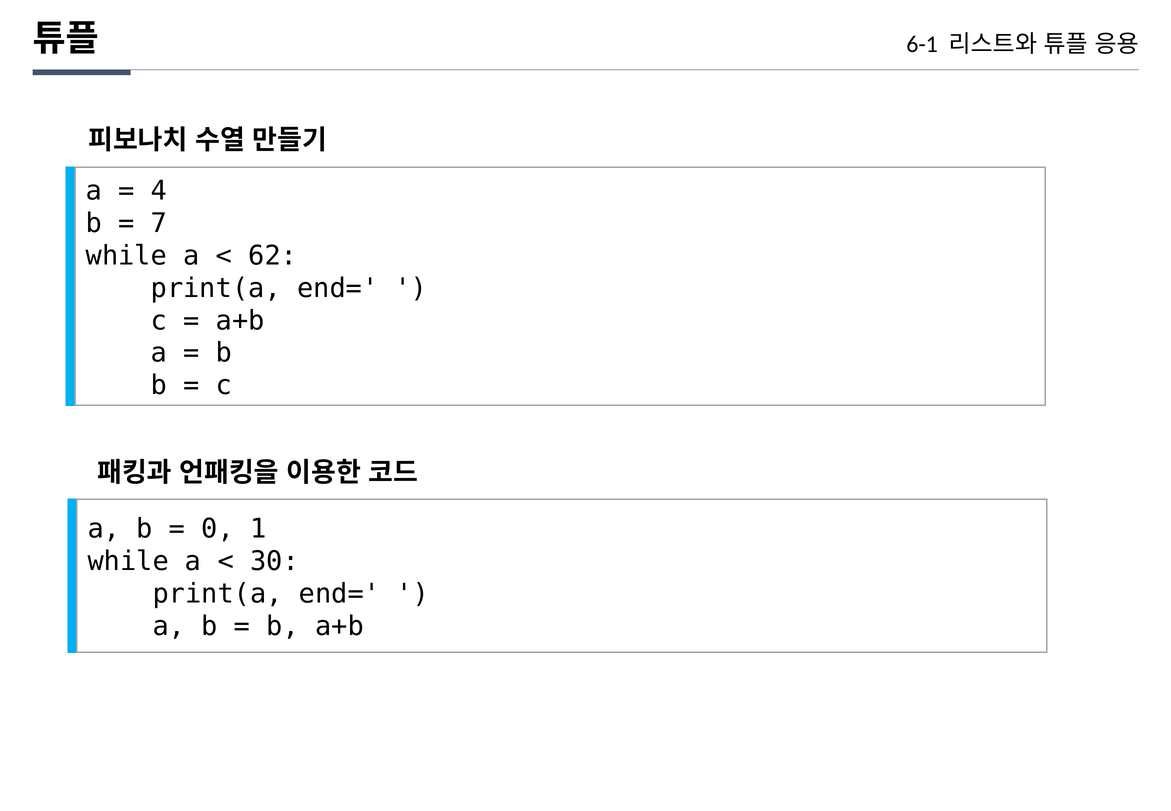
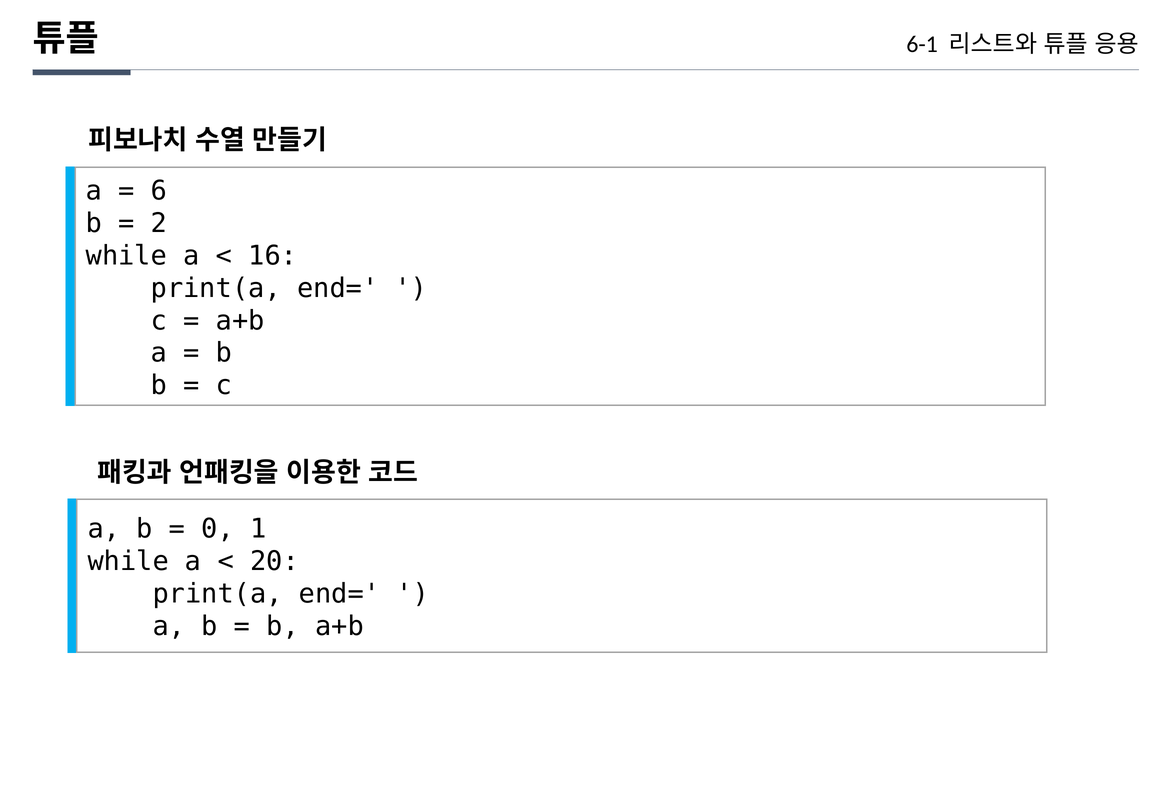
4: 4 -> 6 (159, 191)
7: 7 -> 2 (159, 223)
62: 62 -> 16 (273, 256)
30: 30 -> 20 (275, 561)
